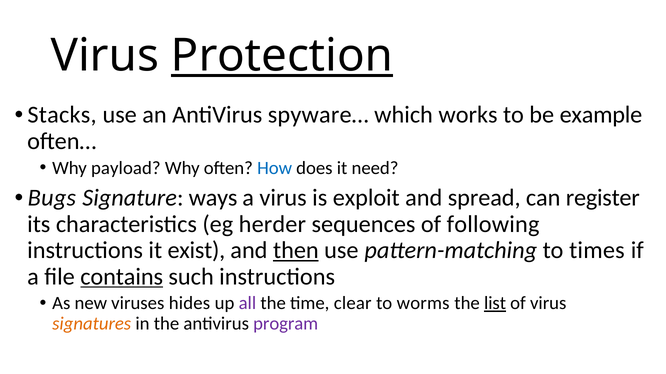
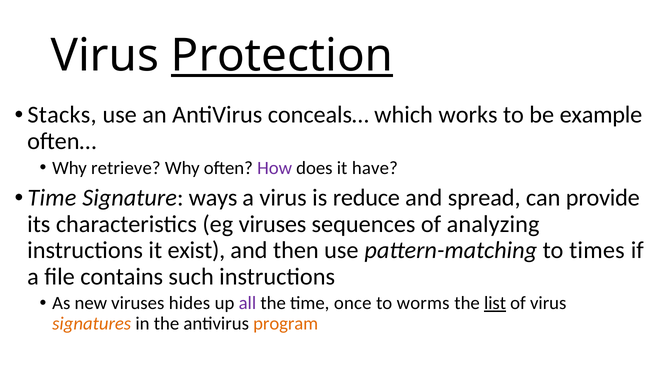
spyware…: spyware… -> conceals… (318, 115)
payload: payload -> retrieve (126, 168)
How colour: blue -> purple (275, 168)
need: need -> have (375, 168)
Bugs: Bugs -> Time (52, 198)
exploit: exploit -> reduce (366, 198)
register: register -> provide (603, 198)
eg herder: herder -> viruses (273, 225)
following: following -> analyzing (493, 225)
then underline: present -> none (296, 251)
contains underline: present -> none (122, 277)
clear: clear -> once (353, 304)
program colour: purple -> orange (286, 324)
